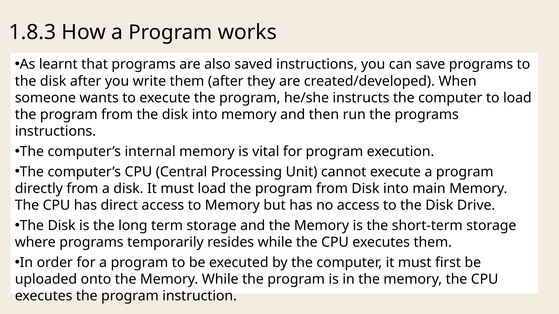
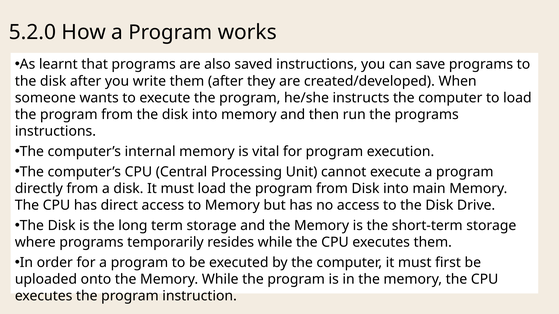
1.8.3: 1.8.3 -> 5.2.0 (33, 32)
